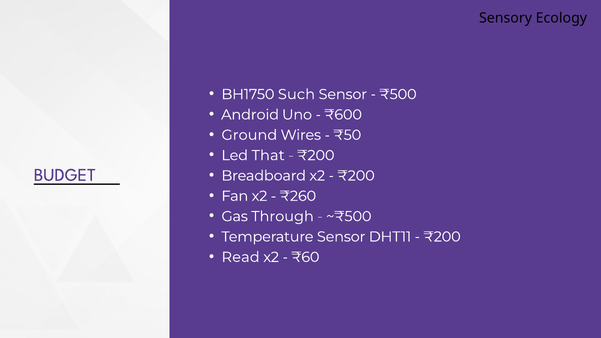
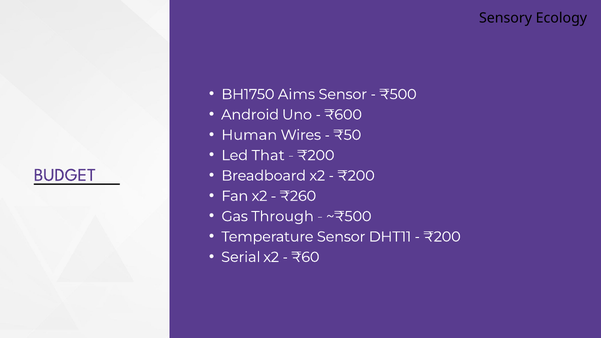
Such: Such -> Aims (296, 94)
Ground: Ground -> Human (249, 135)
Read: Read -> Serial (241, 257)
